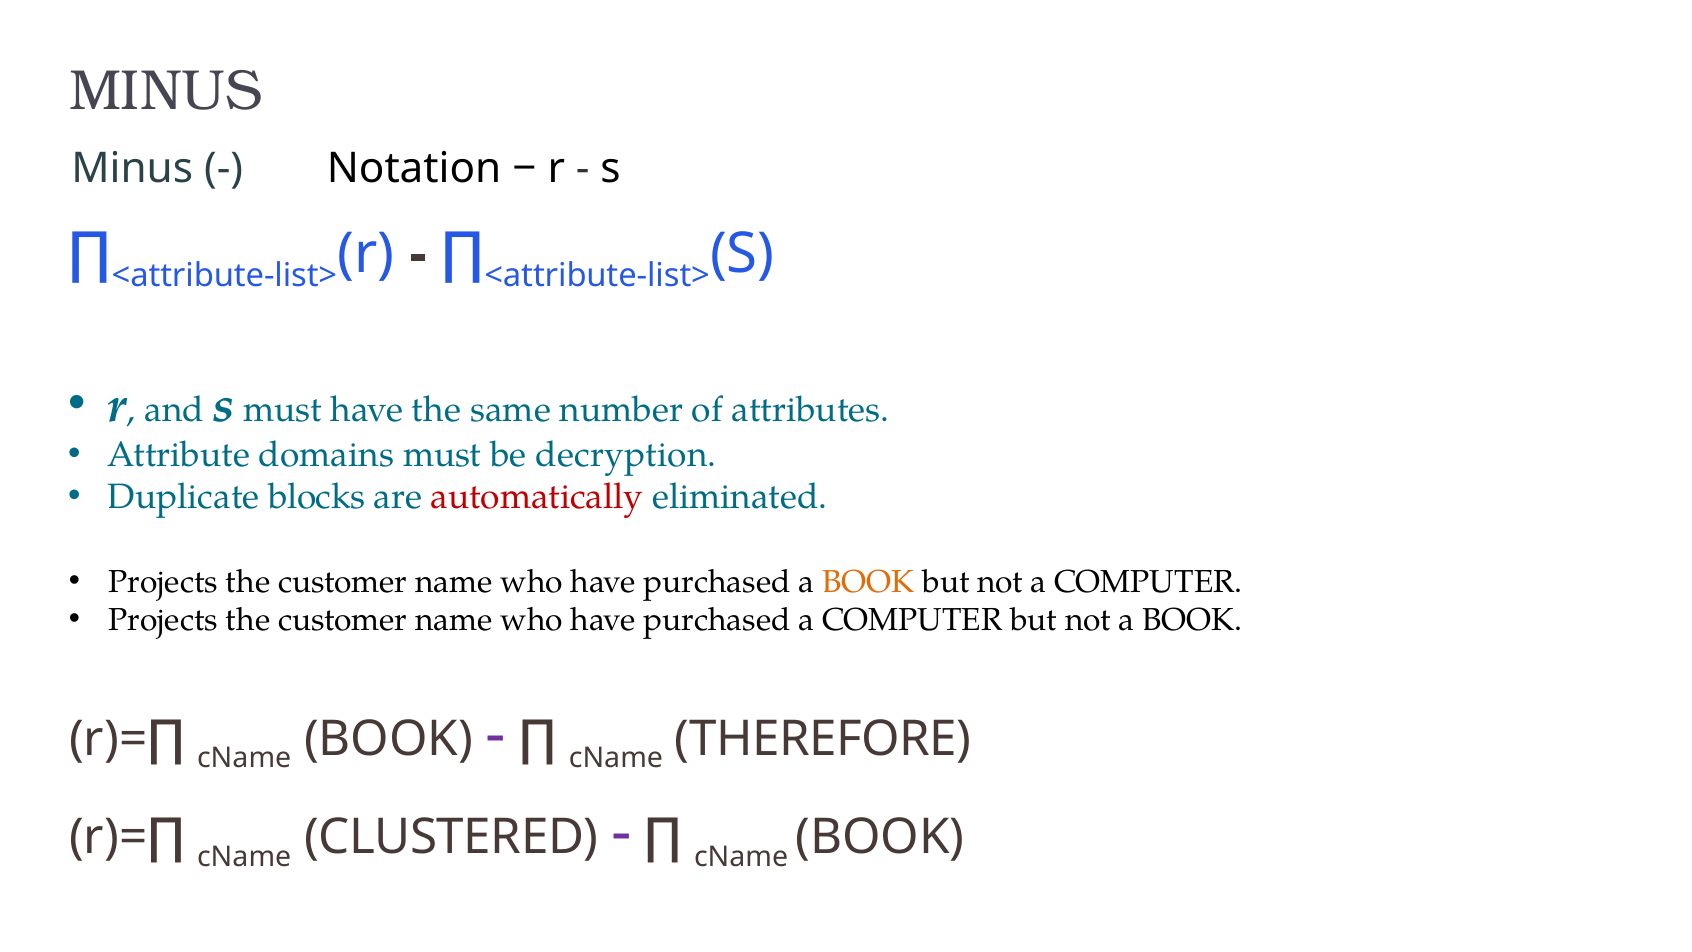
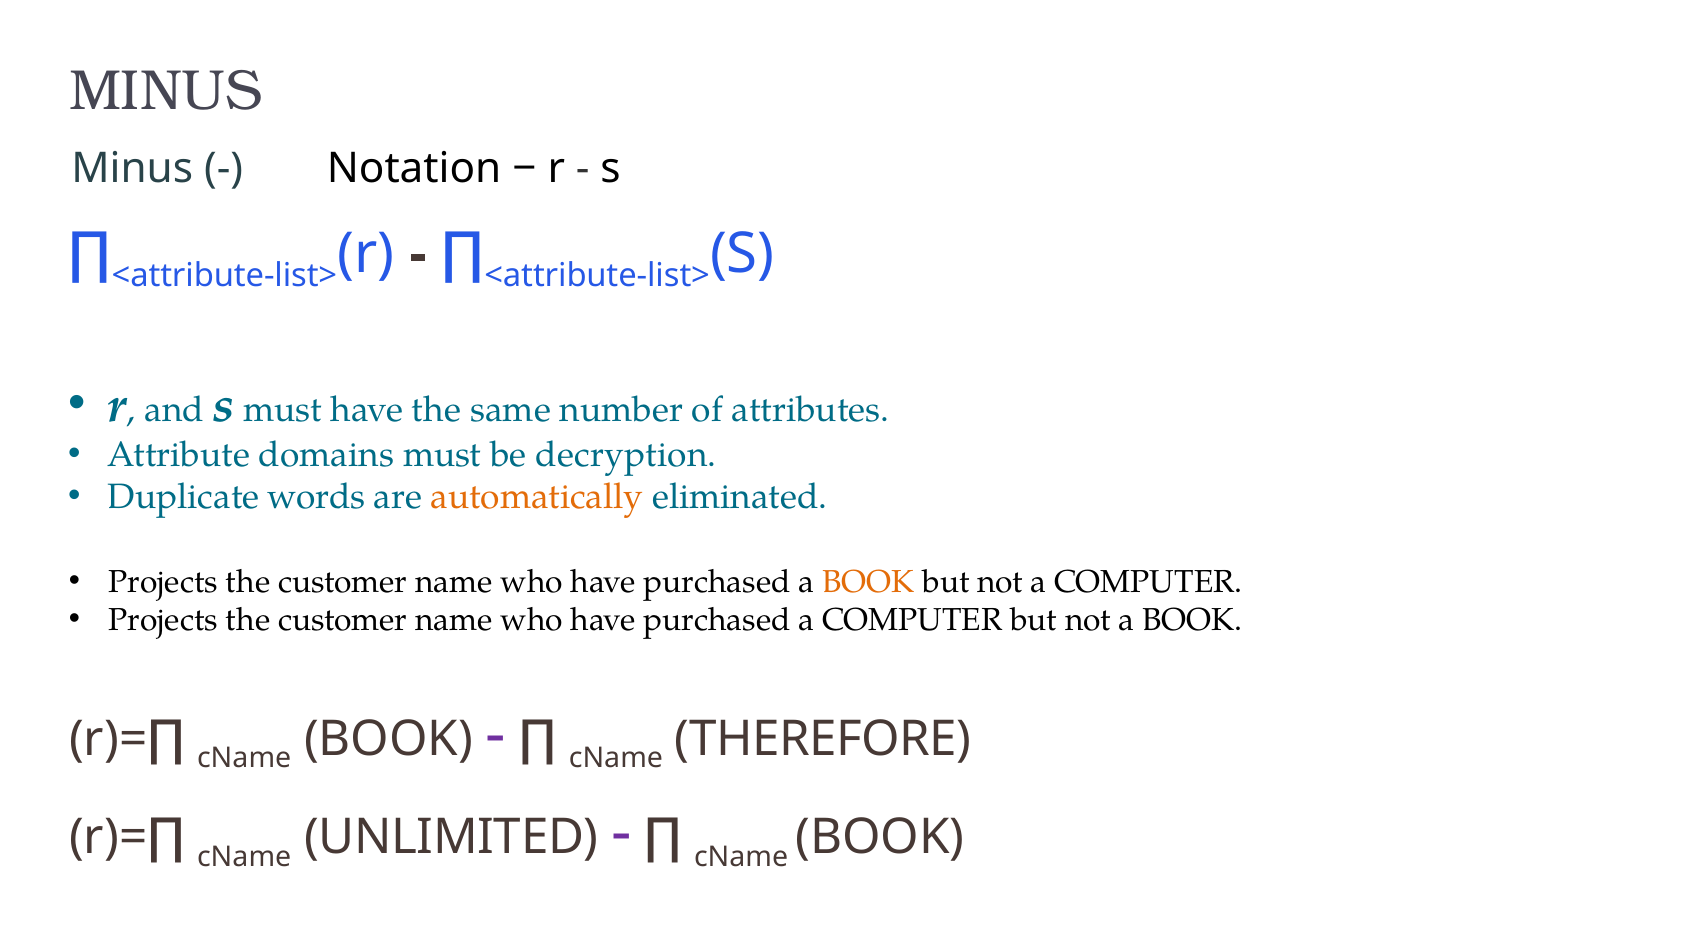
blocks: blocks -> words (317, 497)
automatically colour: red -> orange (537, 497)
CLUSTERED: CLUSTERED -> UNLIMITED (451, 837)
